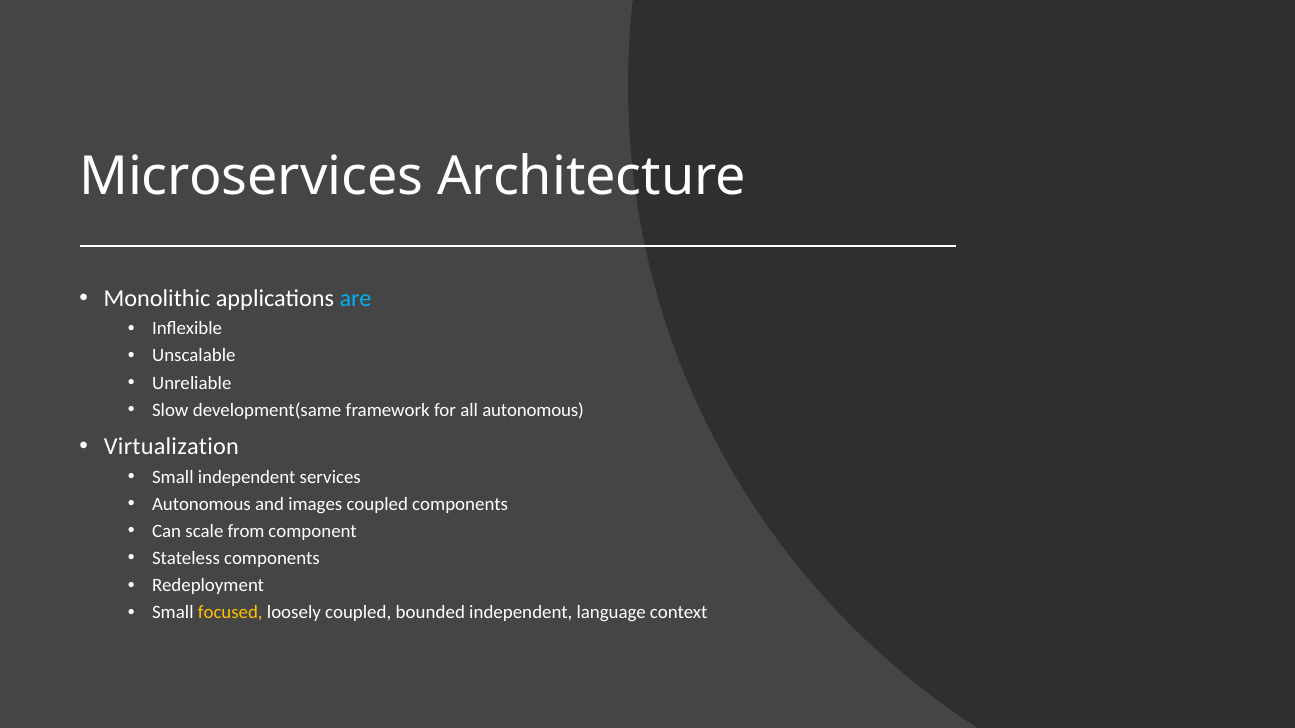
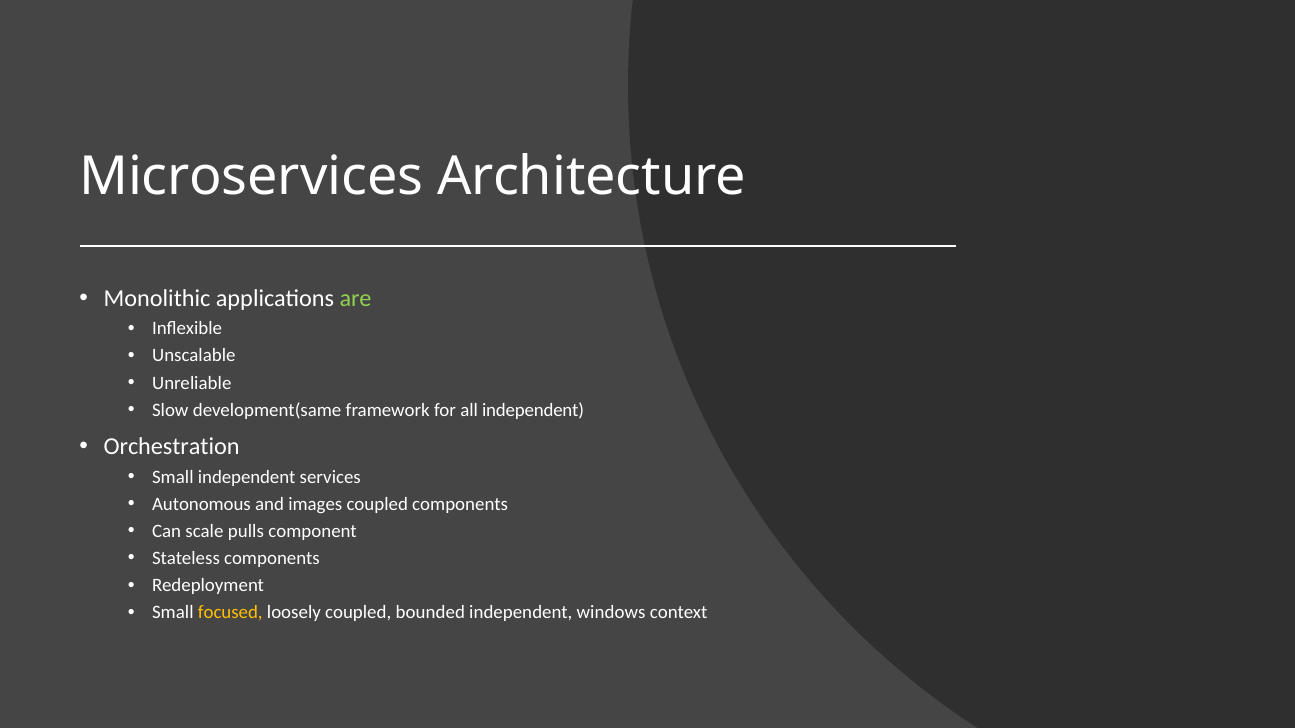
are colour: light blue -> light green (356, 299)
all autonomous: autonomous -> independent (533, 410)
Virtualization: Virtualization -> Orchestration (172, 447)
from: from -> pulls (246, 531)
language: language -> windows (611, 613)
